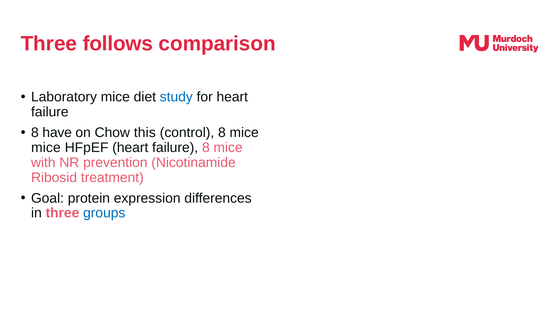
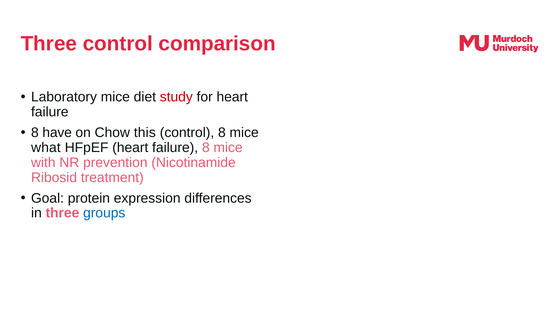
Three follows: follows -> control (118, 44)
study colour: blue -> red (176, 97)
mice: mice -> what (46, 147)
